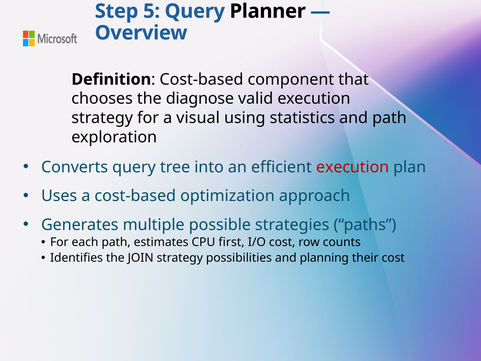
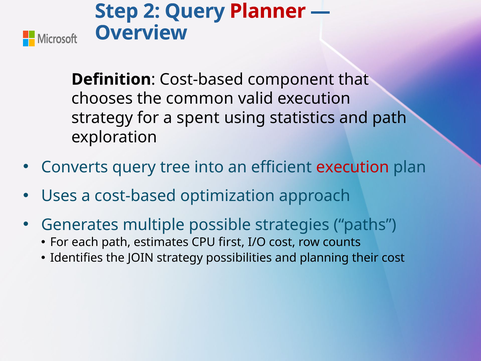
5: 5 -> 2 (152, 11)
Planner colour: black -> red (268, 11)
diagnose: diagnose -> common (200, 99)
visual: visual -> spent (198, 118)
